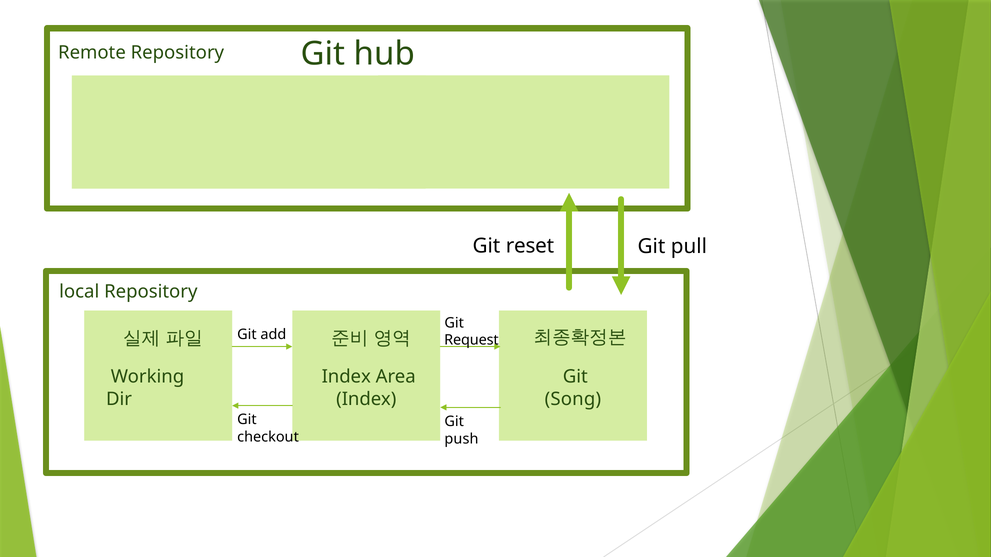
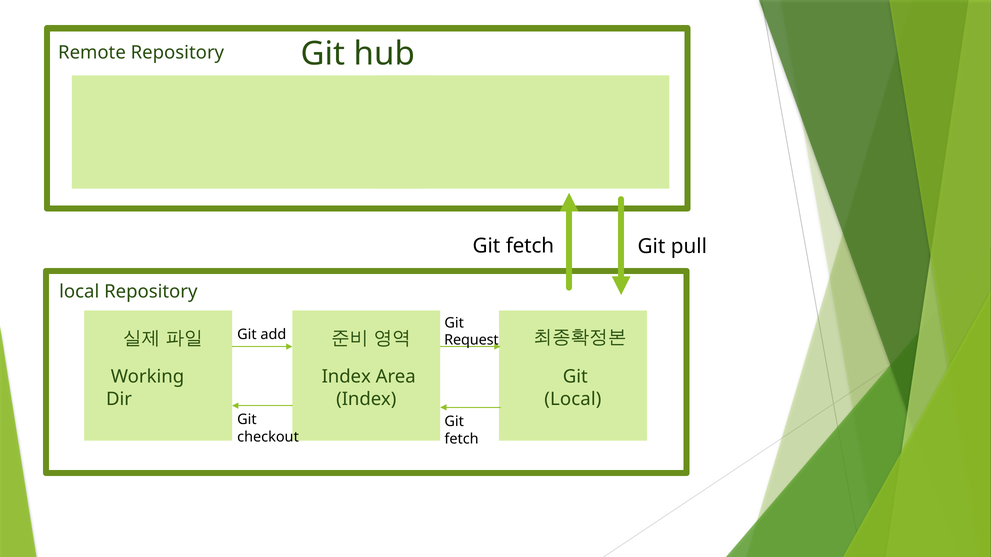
reset: reset -> fetch (530, 246)
Song: Song -> Local (573, 399)
push: push -> fetch (462, 439)
